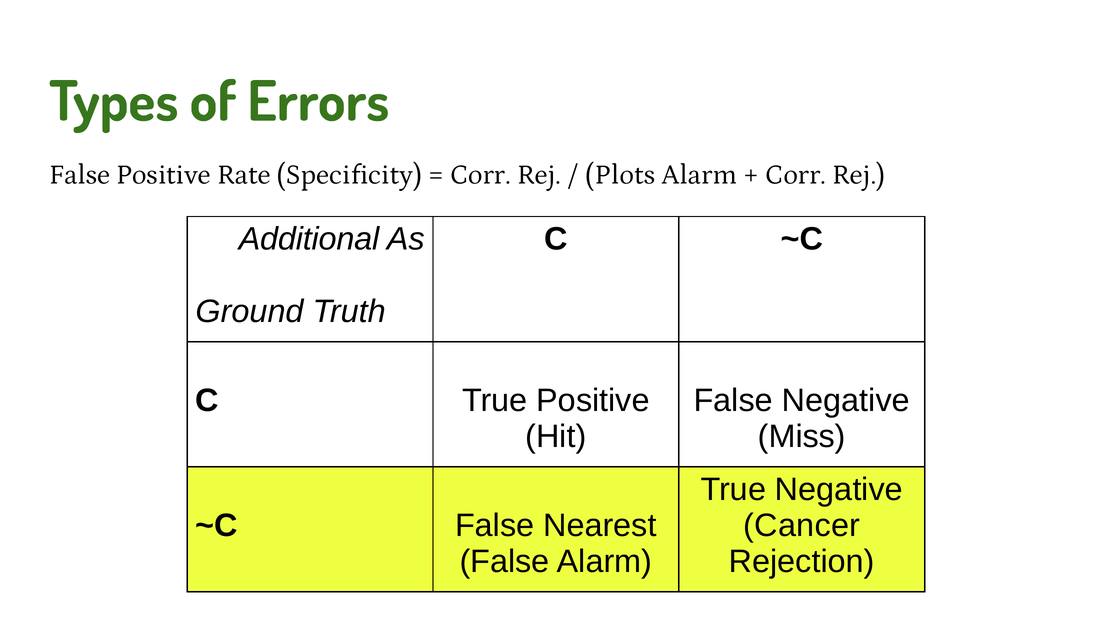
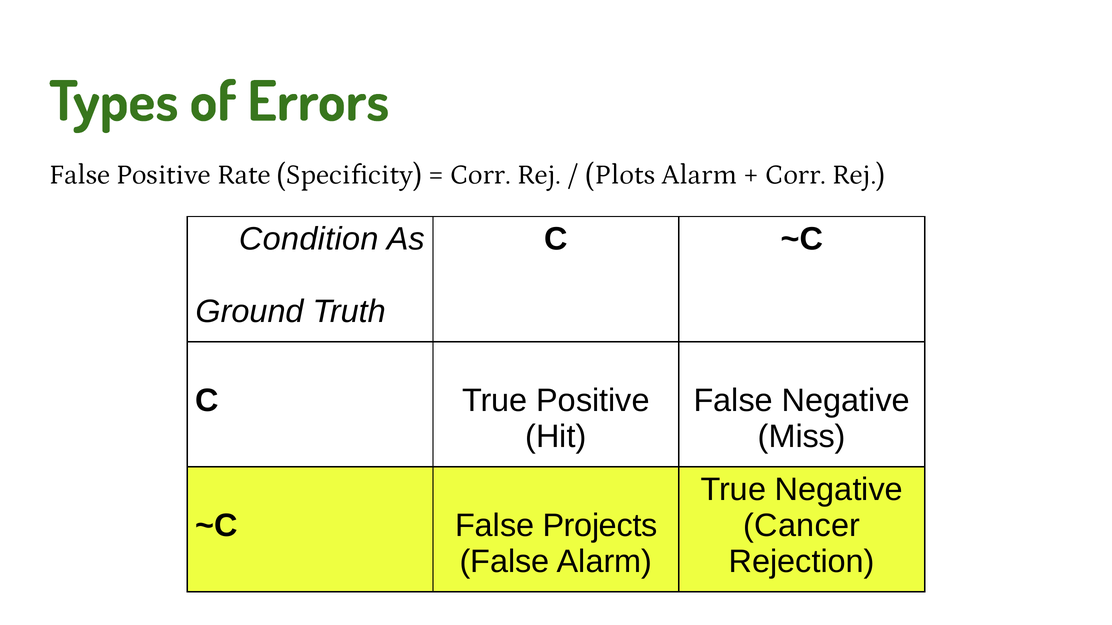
Additional: Additional -> Condition (309, 239)
Nearest: Nearest -> Projects (600, 526)
